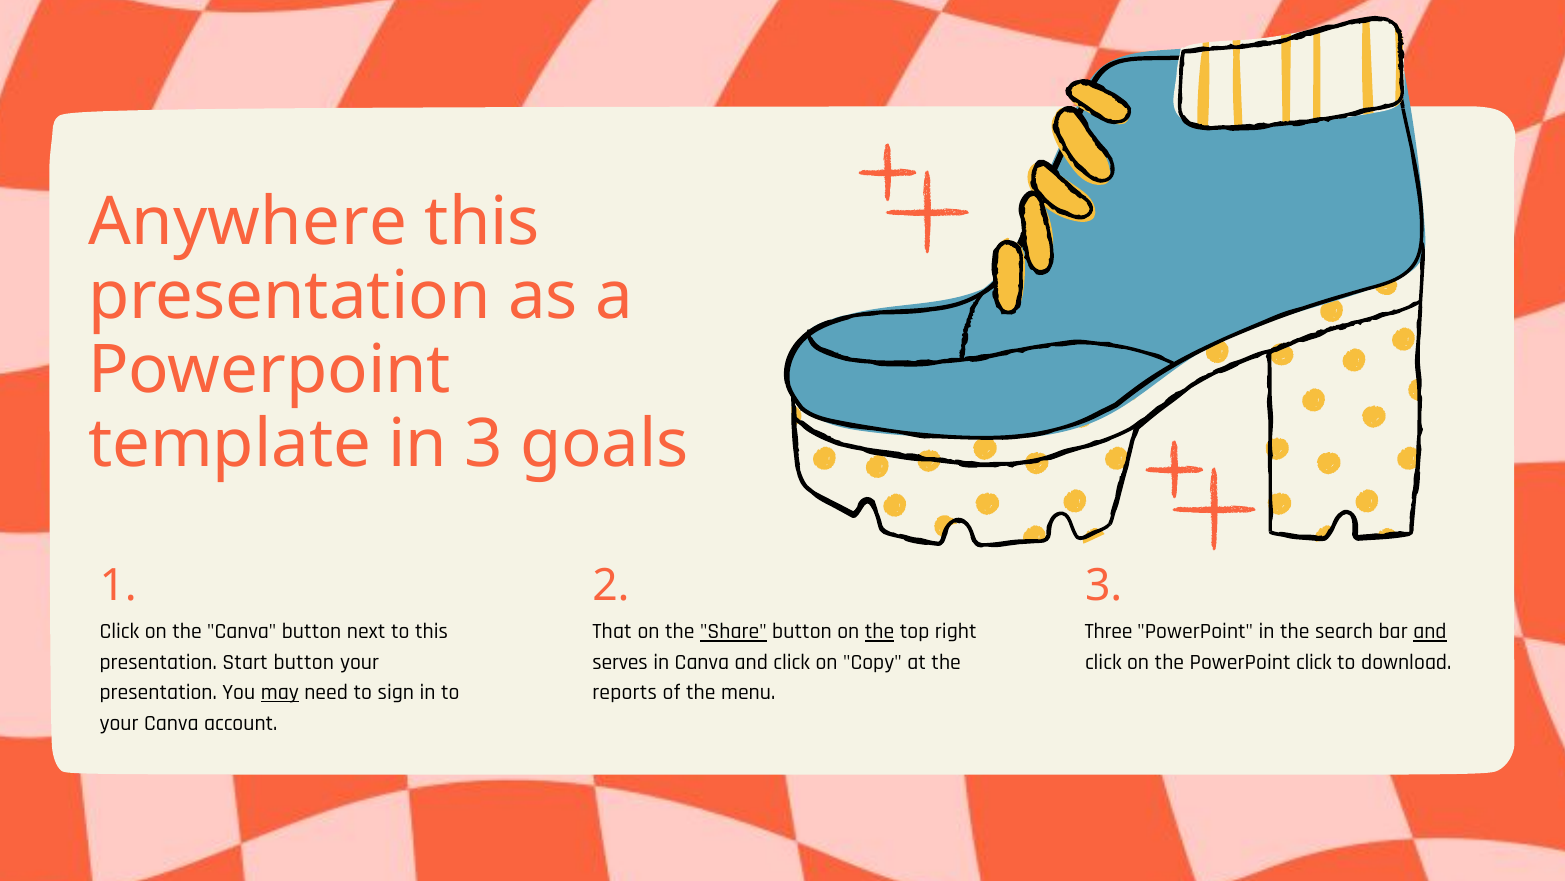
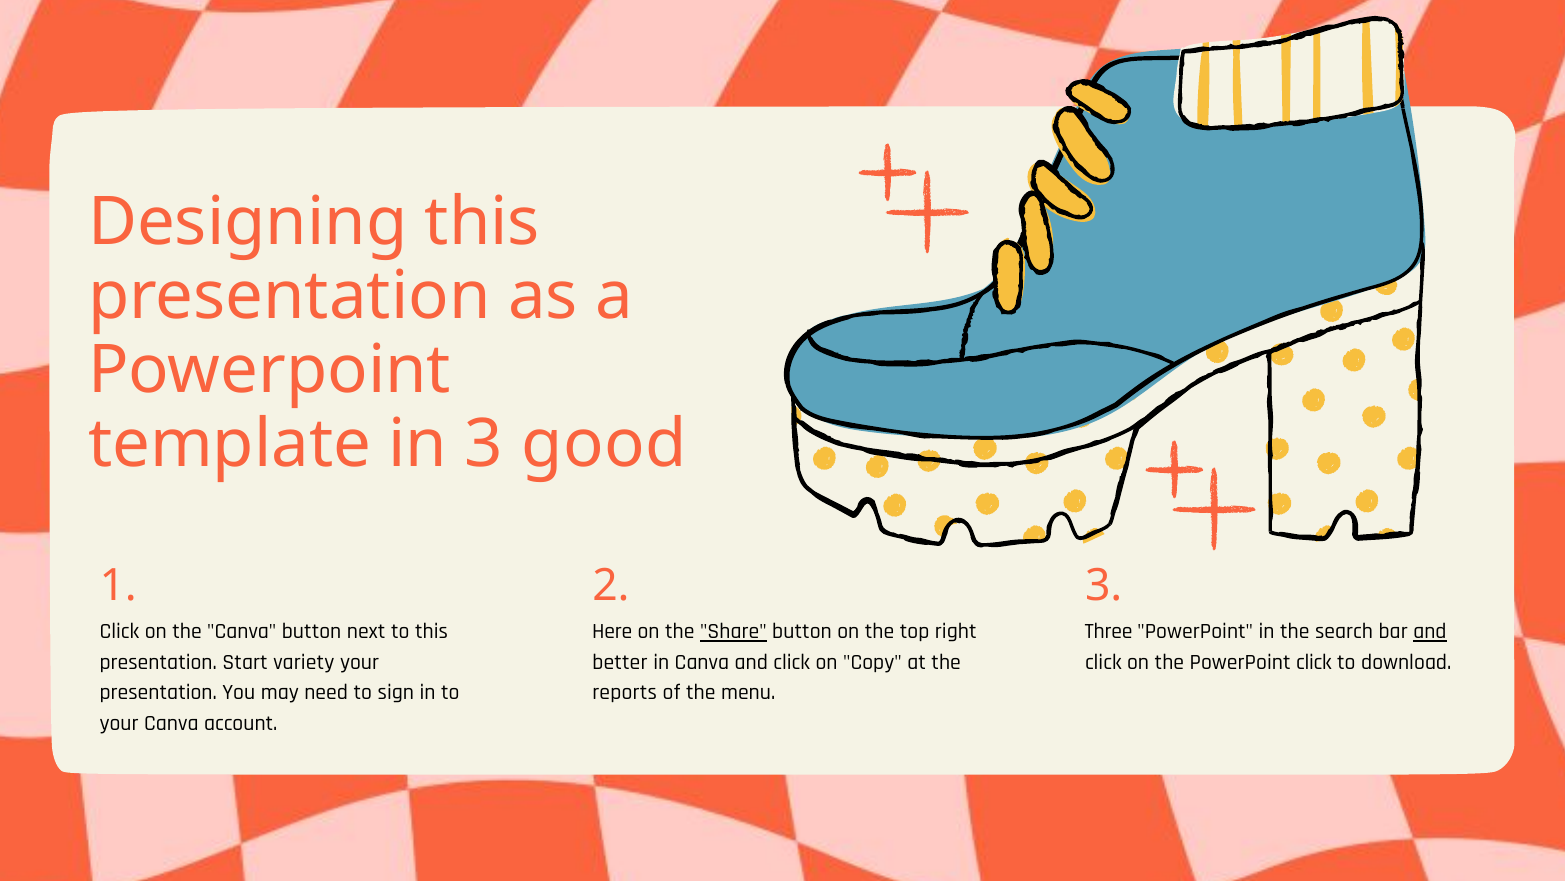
Anywhere: Anywhere -> Designing (248, 222)
goals: goals -> good (604, 444)
That: That -> Here (612, 631)
the underline: present -> none (880, 631)
Start button: button -> variety (304, 661)
serves: serves -> better (620, 661)
may underline: present -> none (280, 692)
